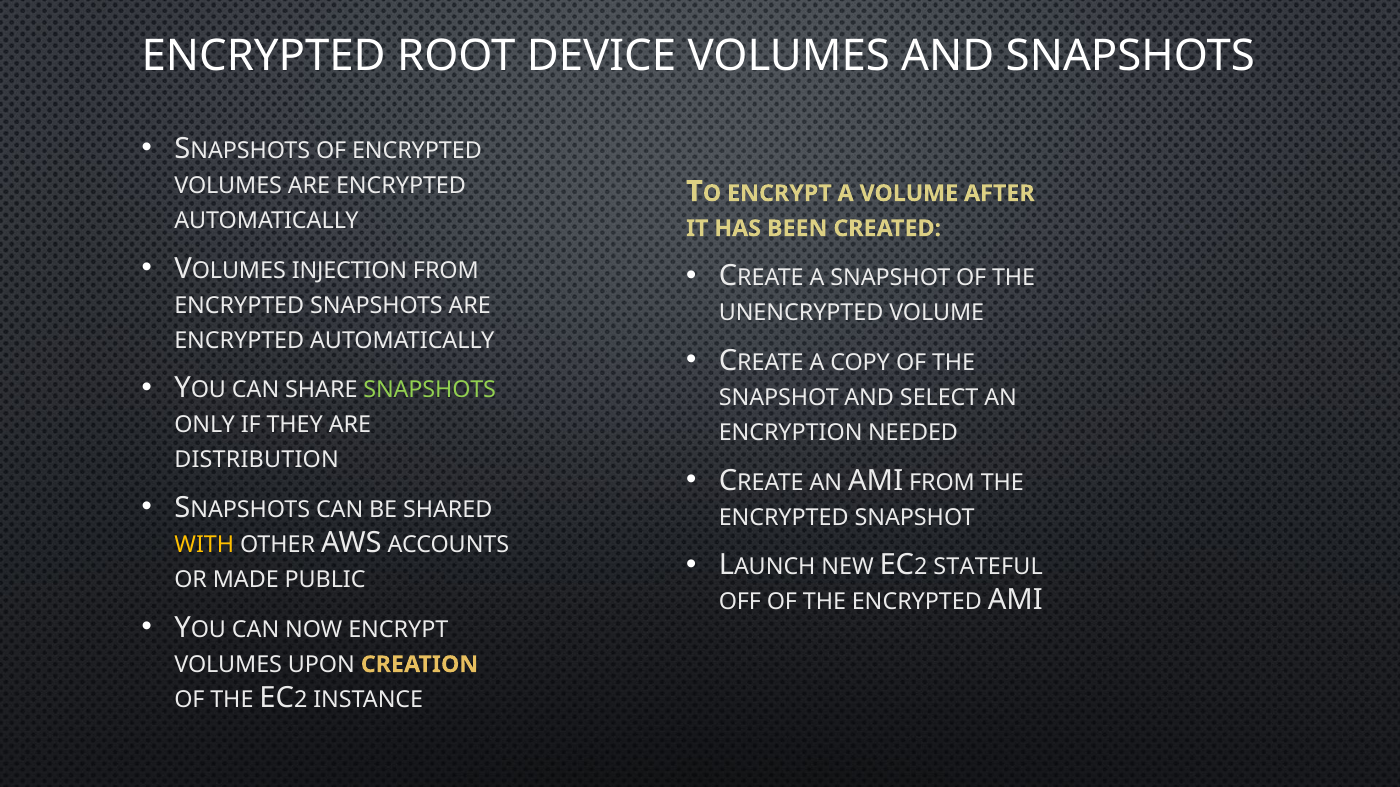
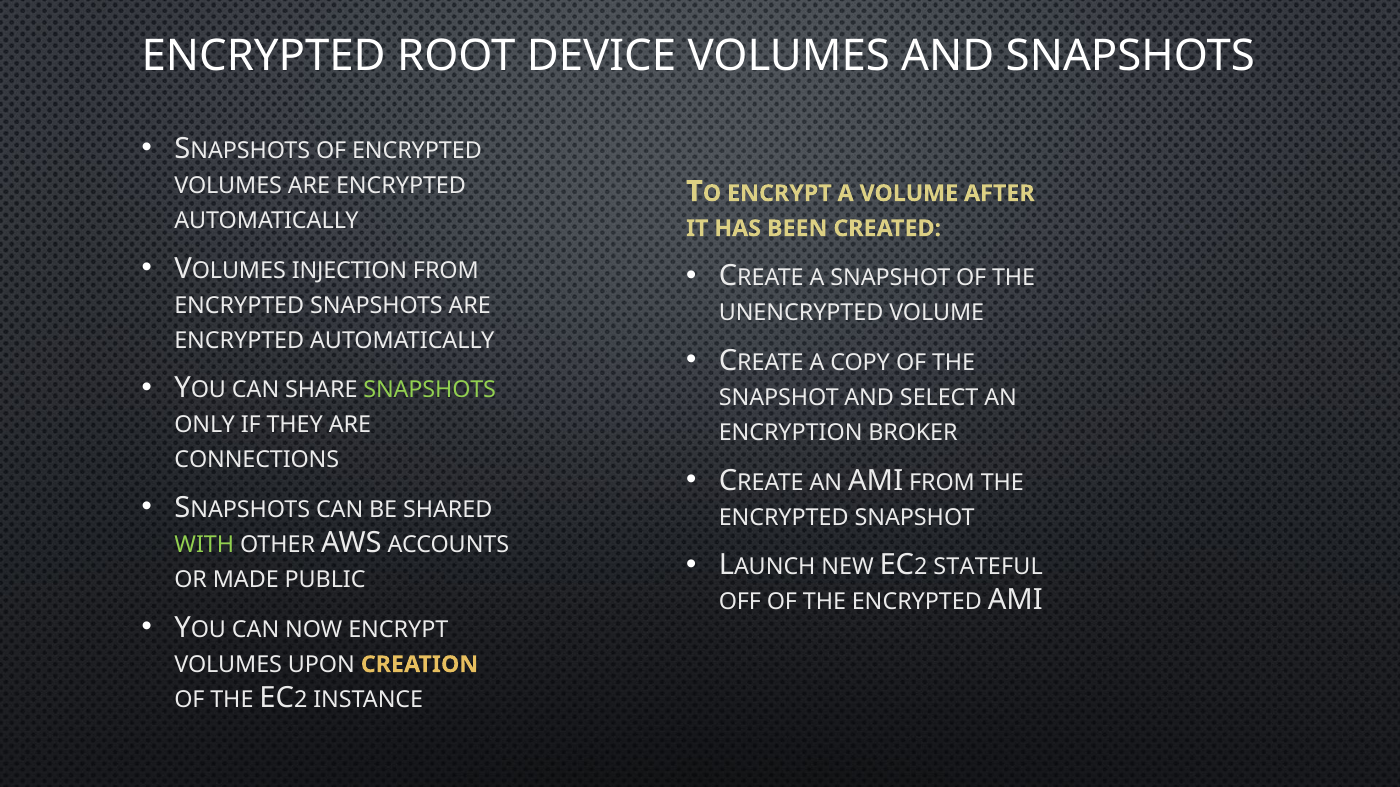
NEEDED: NEEDED -> BROKER (913, 433)
DISTRIBUTION: DISTRIBUTION -> CONNECTIONS (257, 460)
WITH colour: yellow -> light green (204, 545)
